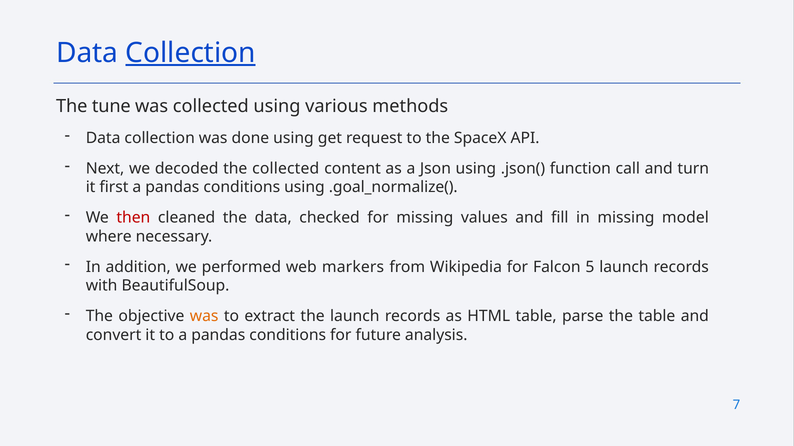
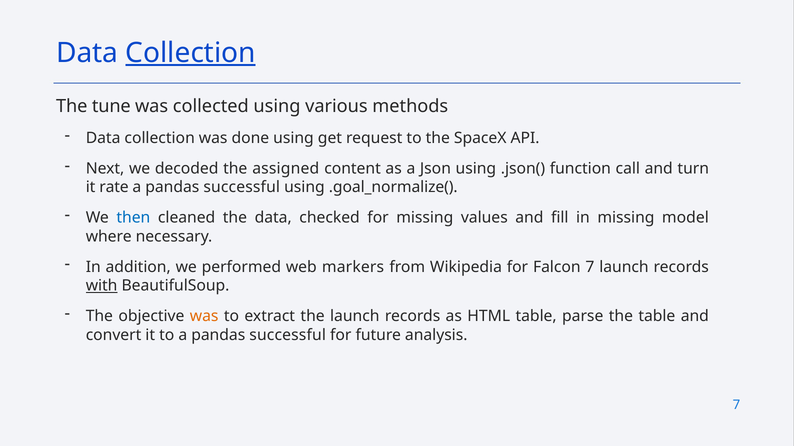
the collected: collected -> assigned (286, 169)
first: first -> rate (114, 188)
conditions: conditions -> successful (242, 188)
then colour: red -> blue (133, 218)
Falcon 5: 5 -> 7 (590, 267)
with underline: none -> present (102, 286)
to a pandas conditions: conditions -> successful (288, 335)
